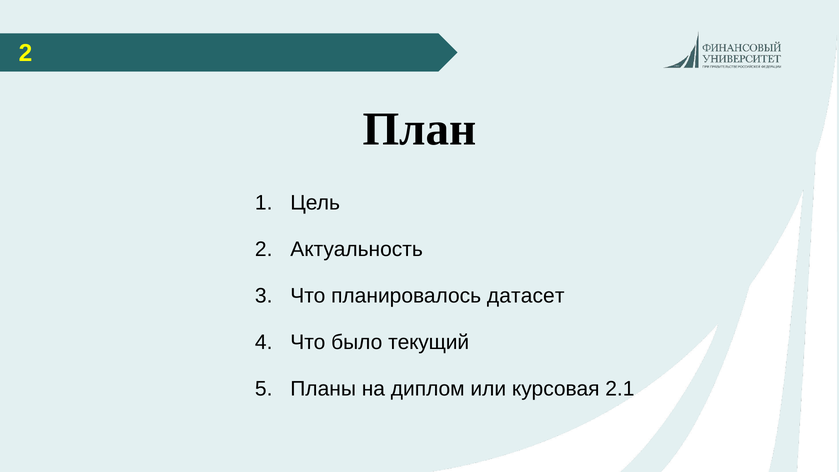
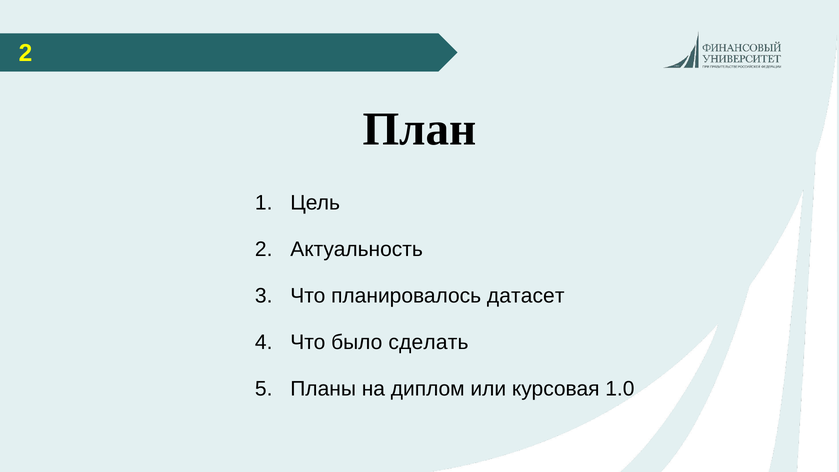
текущий: текущий -> сделать (428, 342)
2.1: 2.1 -> 1.0 (620, 389)
